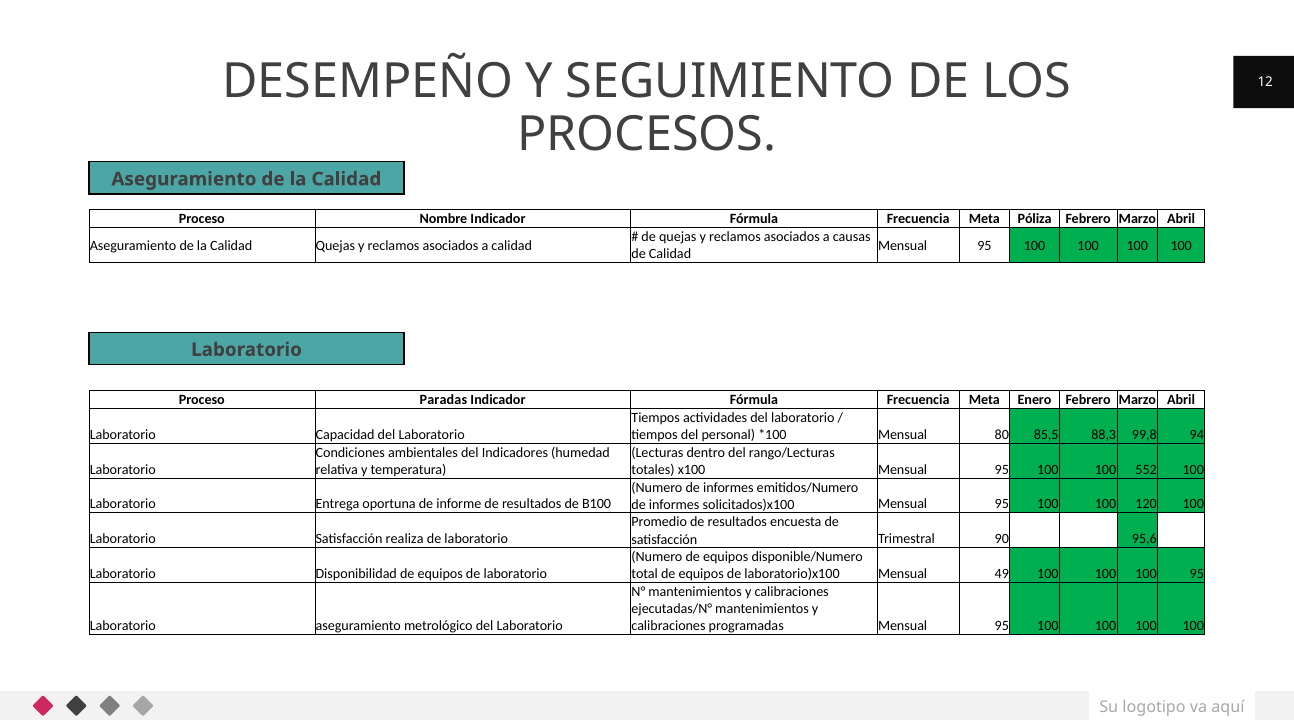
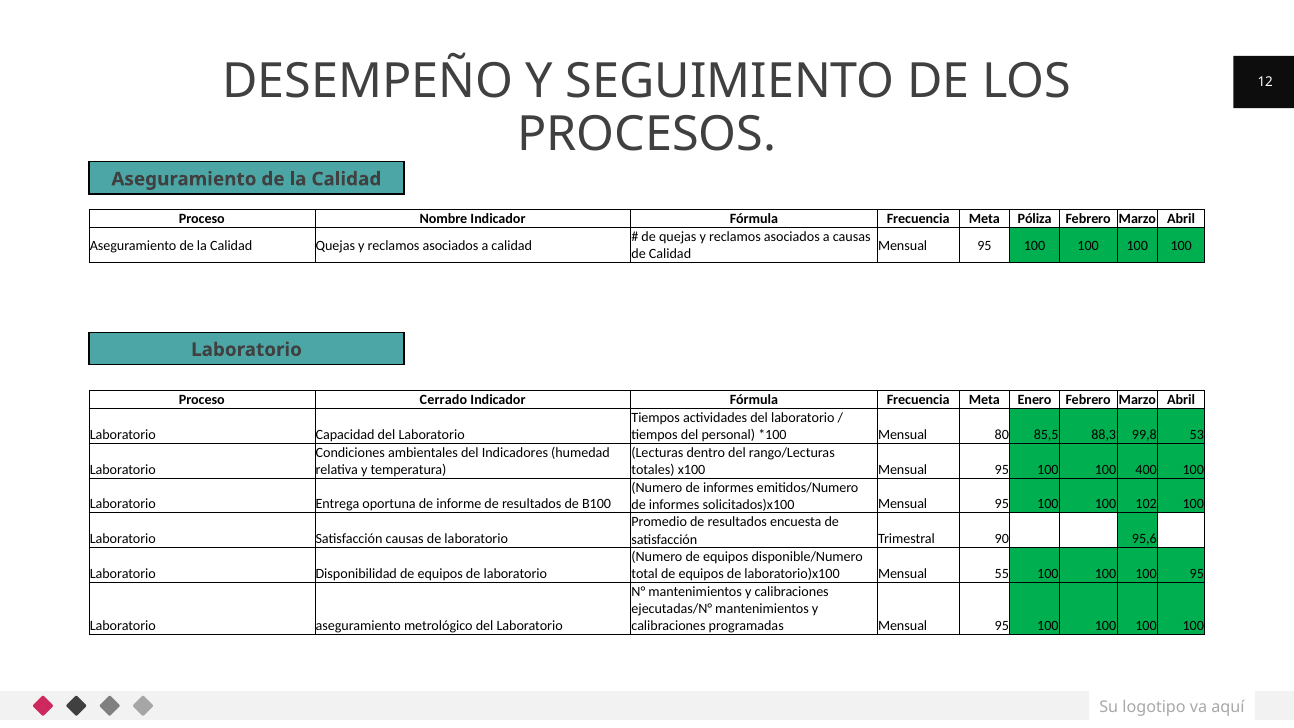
Paradas: Paradas -> Cerrado (443, 400)
94: 94 -> 53 (1197, 435)
552: 552 -> 400 (1146, 469)
120: 120 -> 102 (1146, 504)
Satisfacción realiza: realiza -> causas (405, 539)
49: 49 -> 55 (1002, 574)
